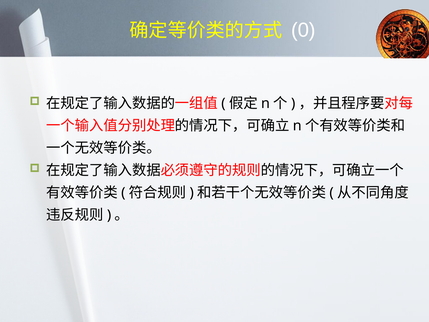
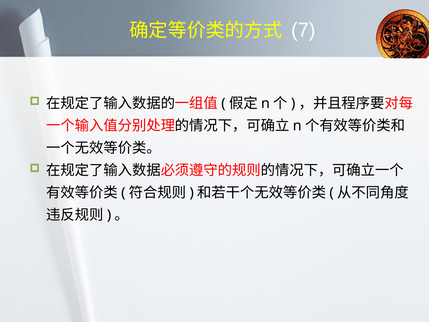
0: 0 -> 7 (303, 30)
